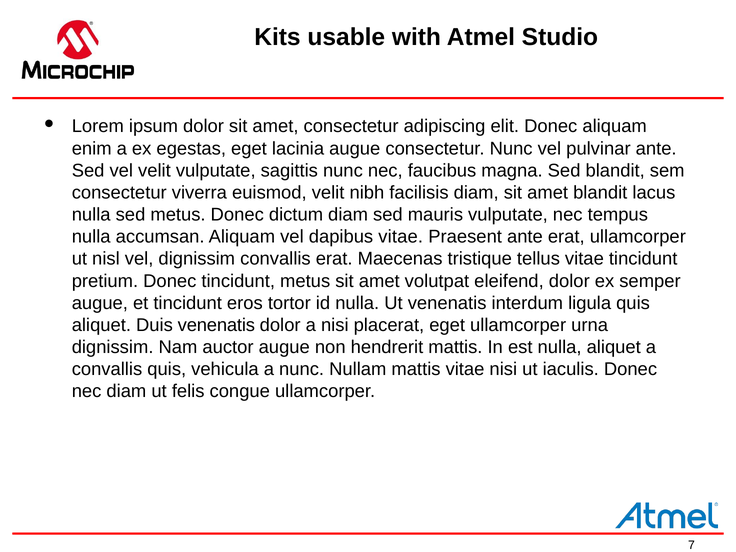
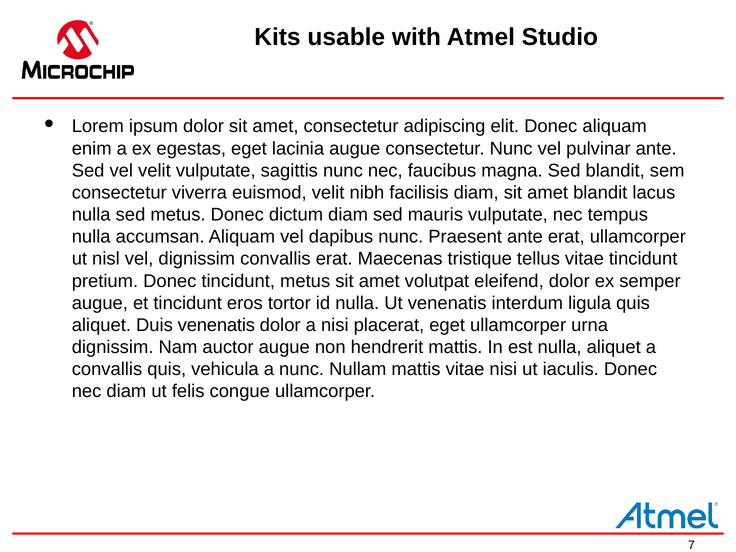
dapibus vitae: vitae -> nunc (401, 237)
